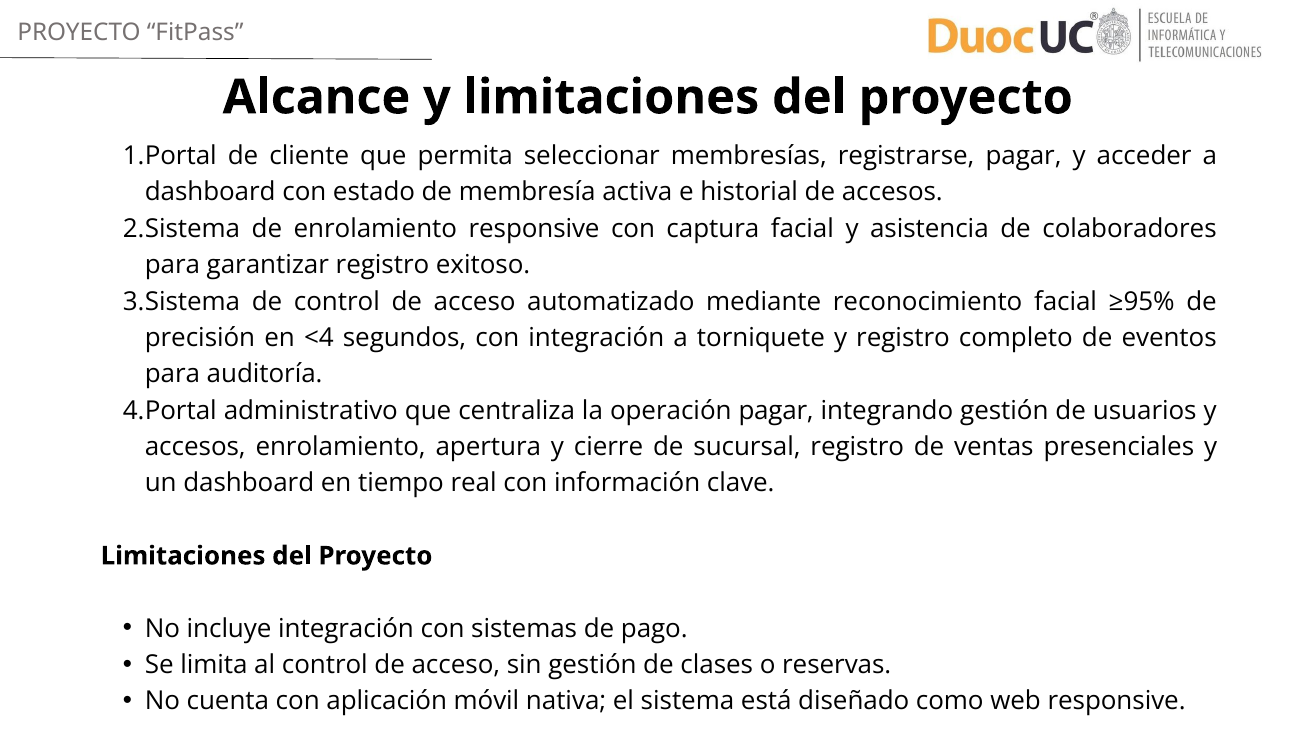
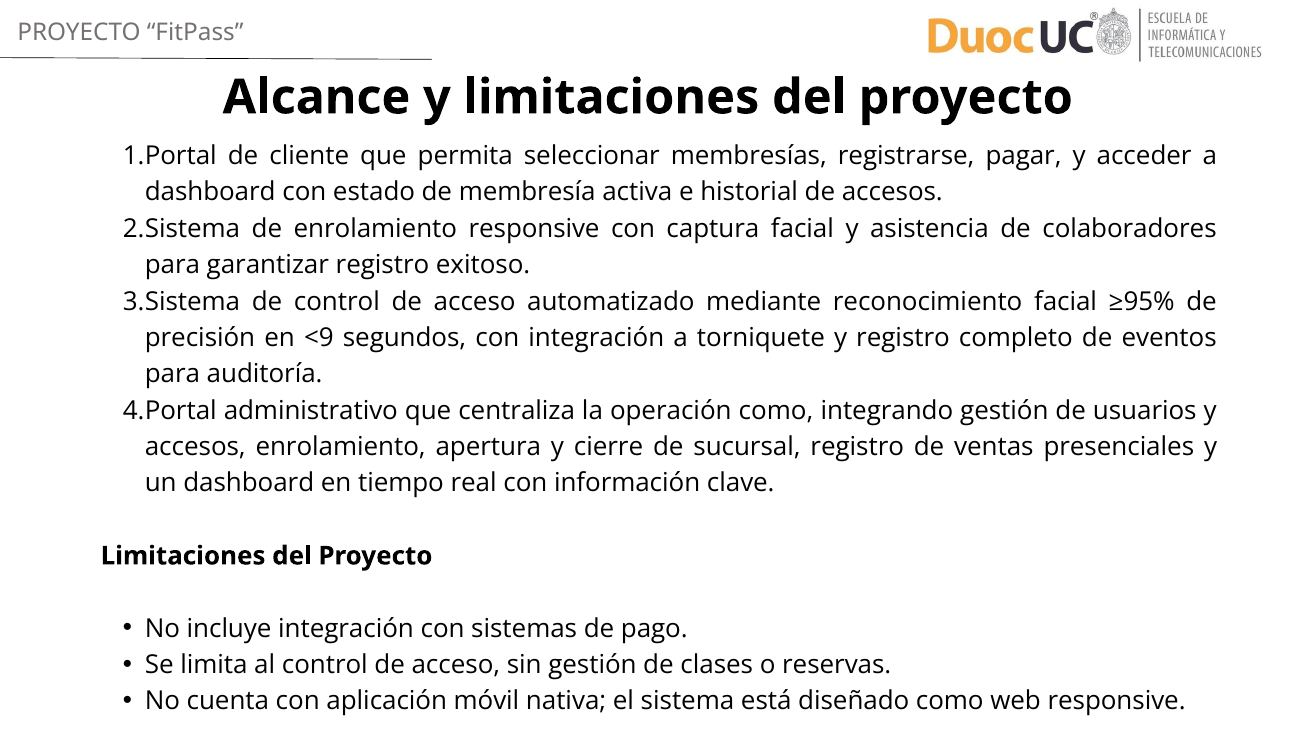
<4: <4 -> <9 (319, 338)
operación pagar: pagar -> como (776, 410)
